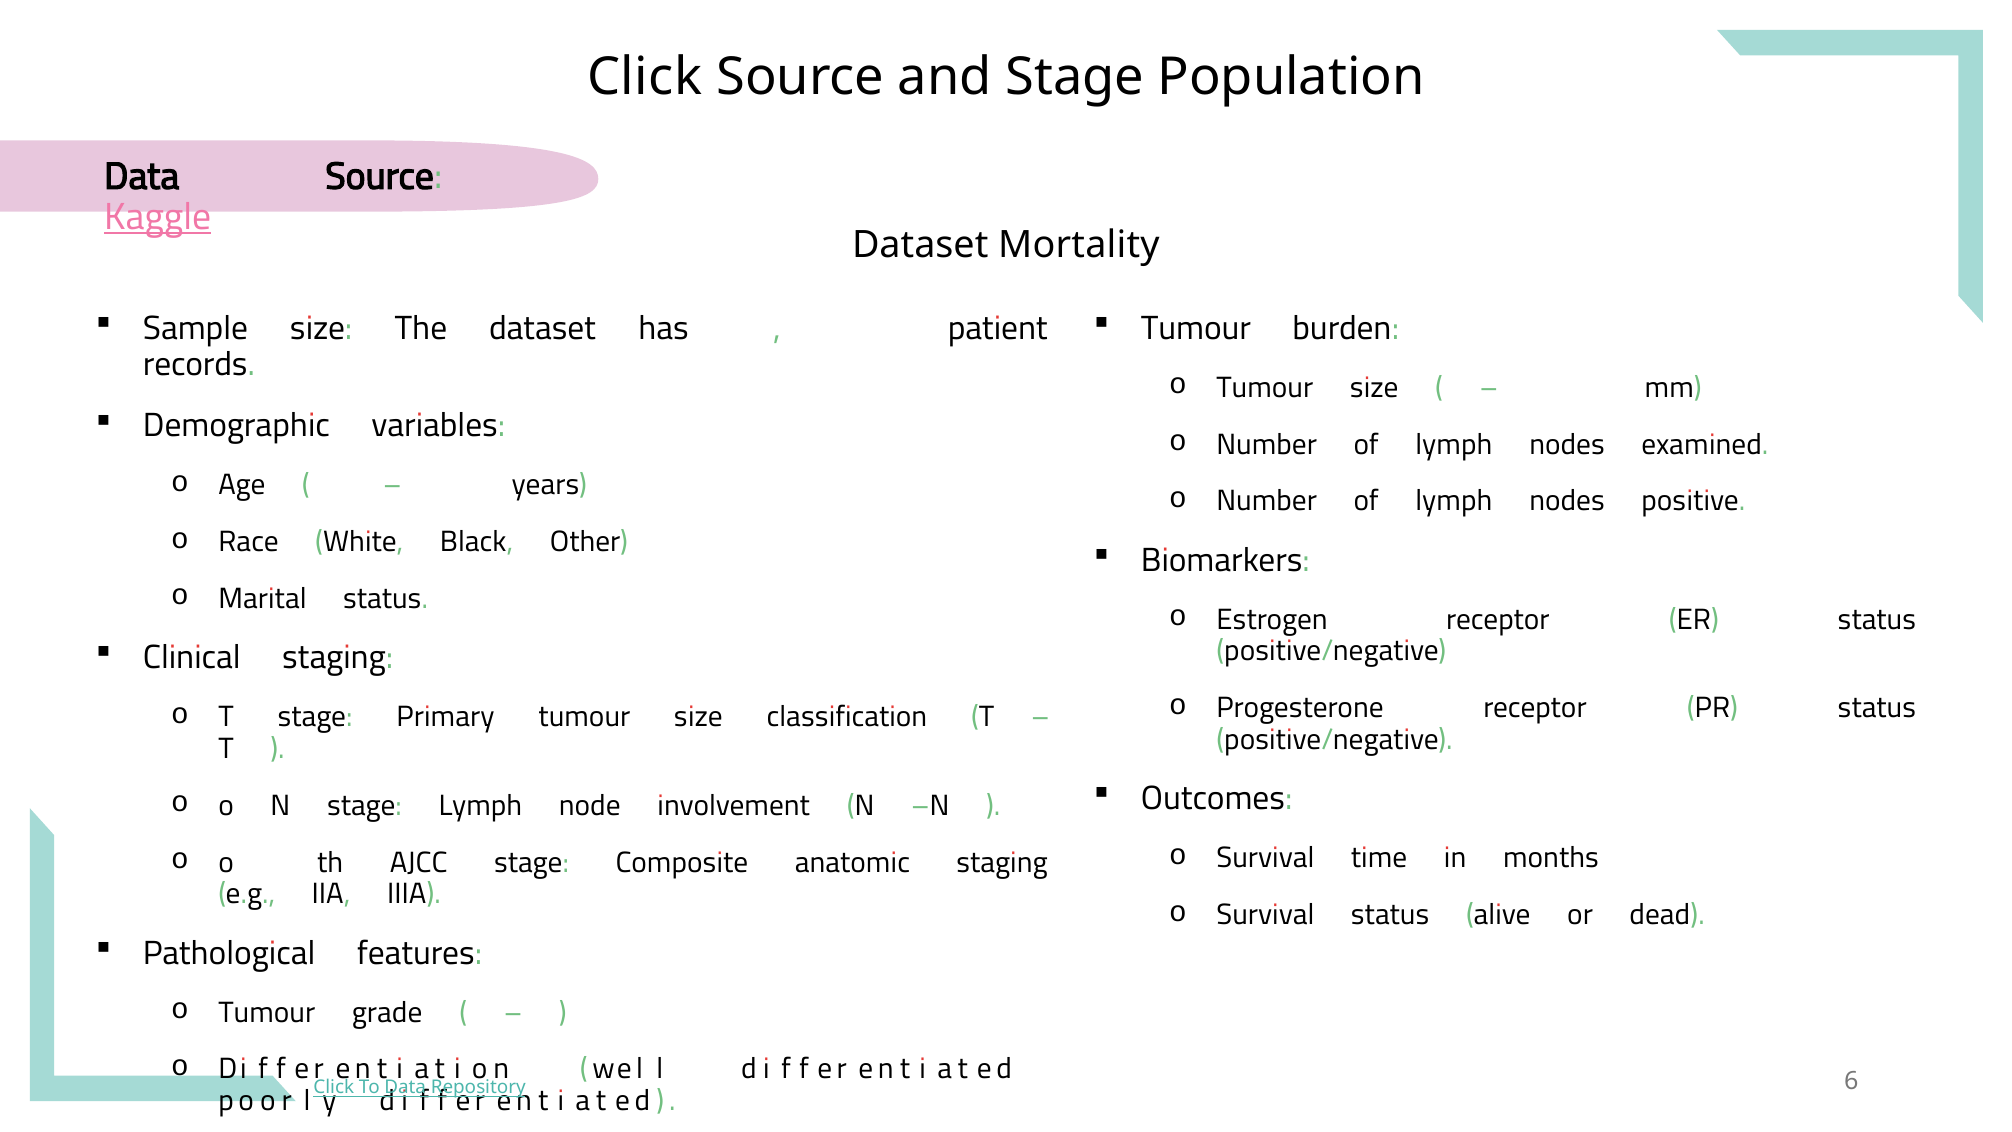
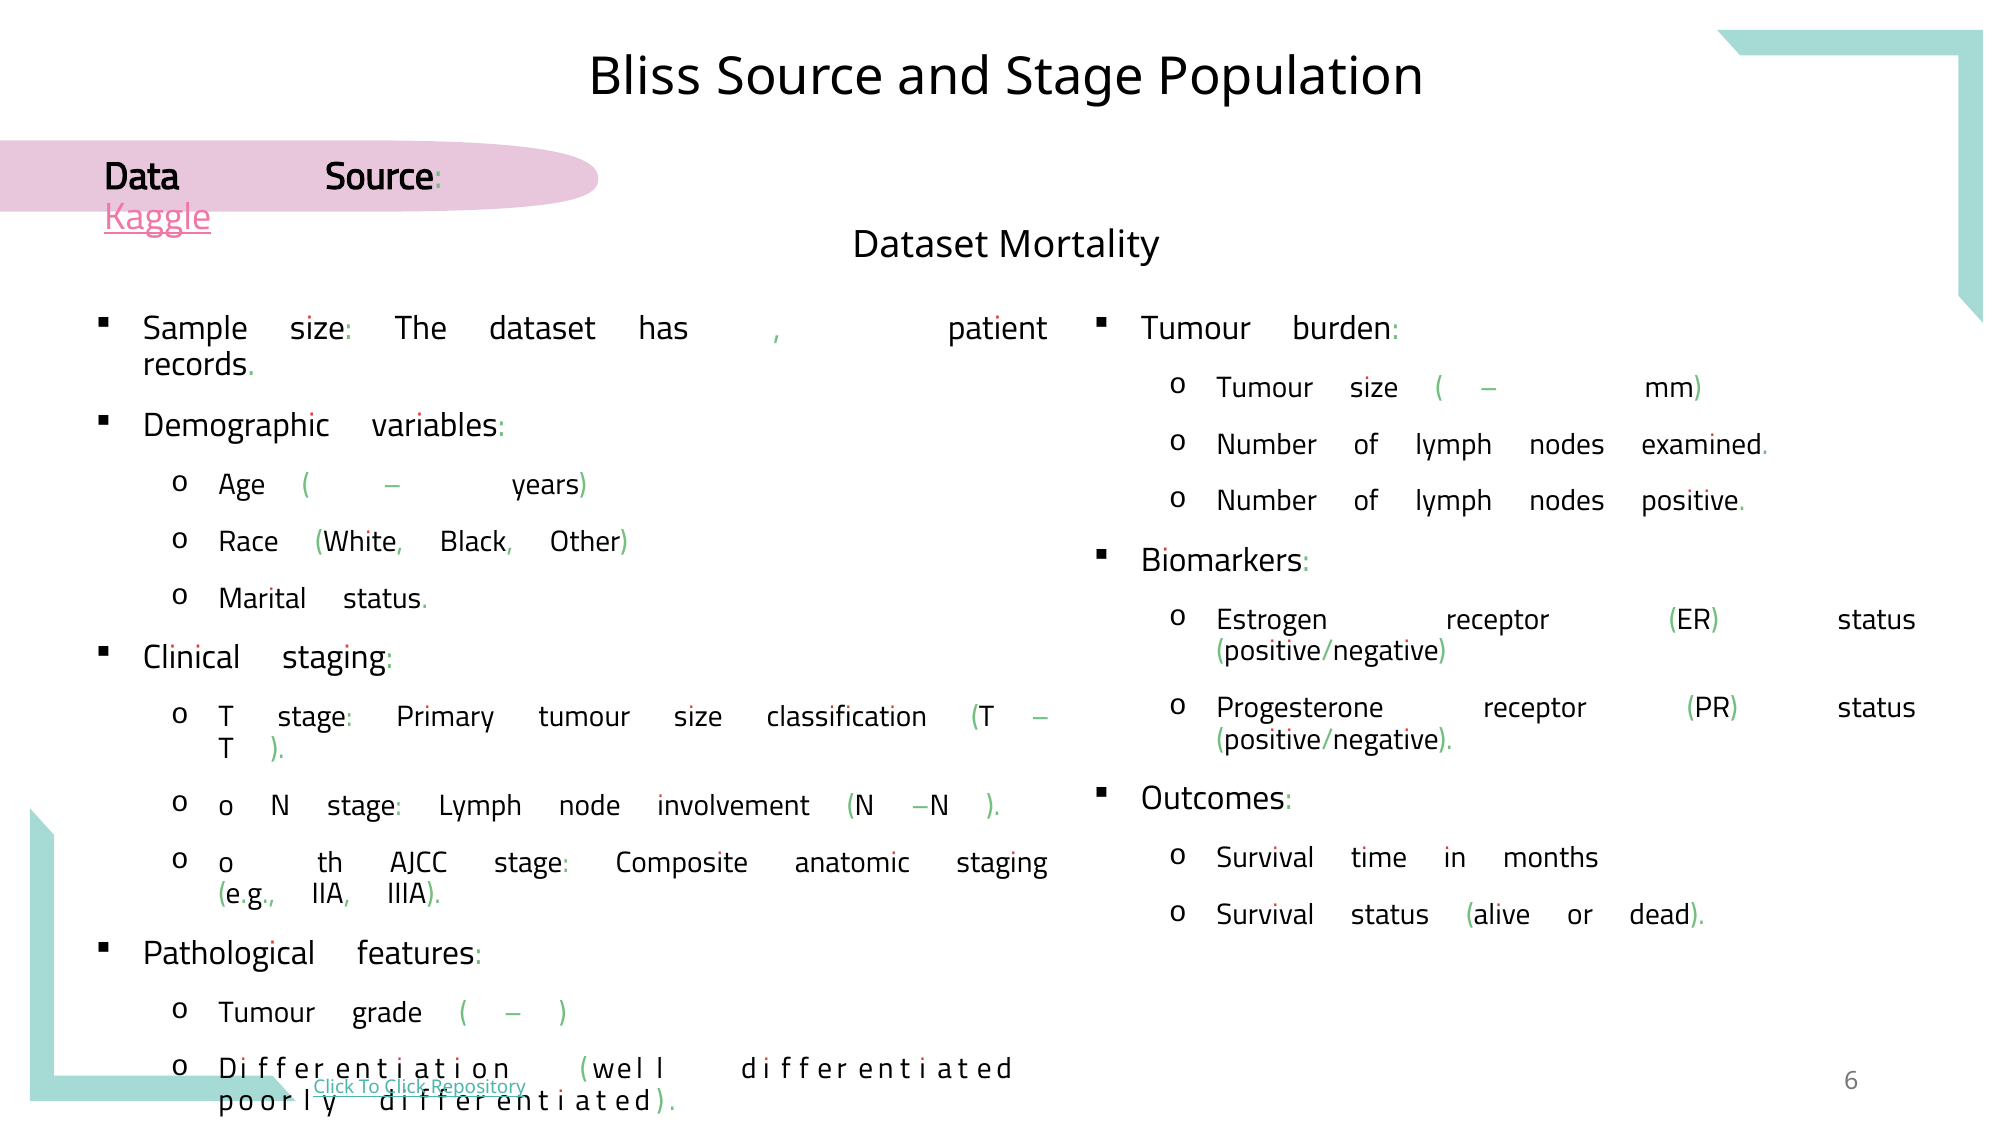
Click: Click -> Bliss (645, 77)
Data: Data -> Click (405, 1087)
